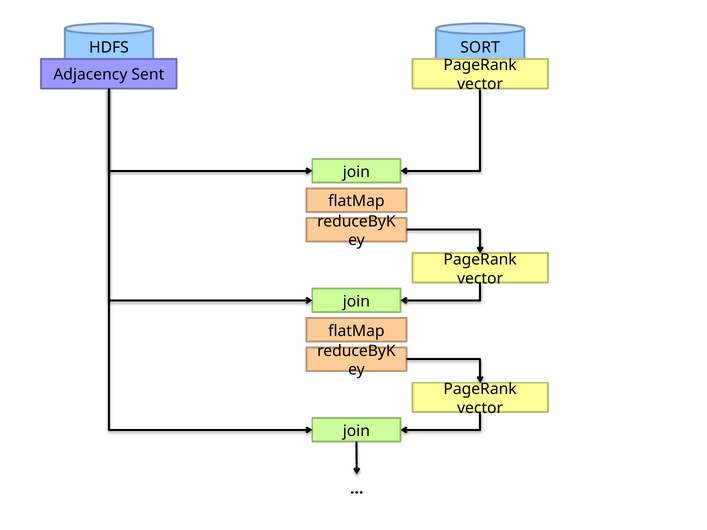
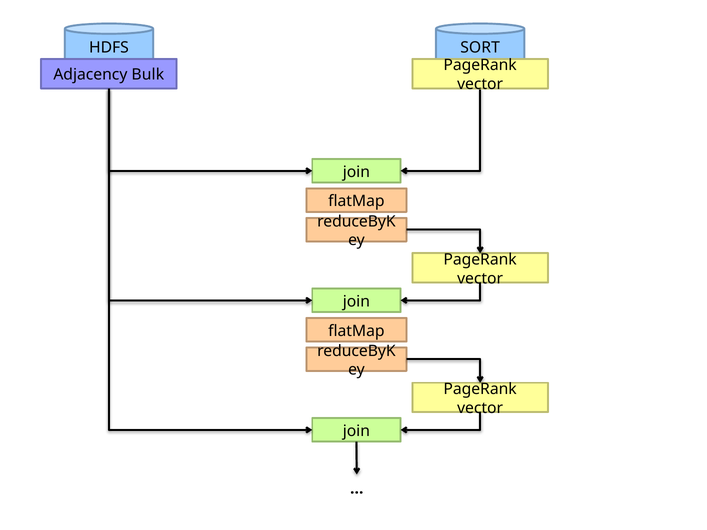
Sent: Sent -> Bulk (148, 75)
